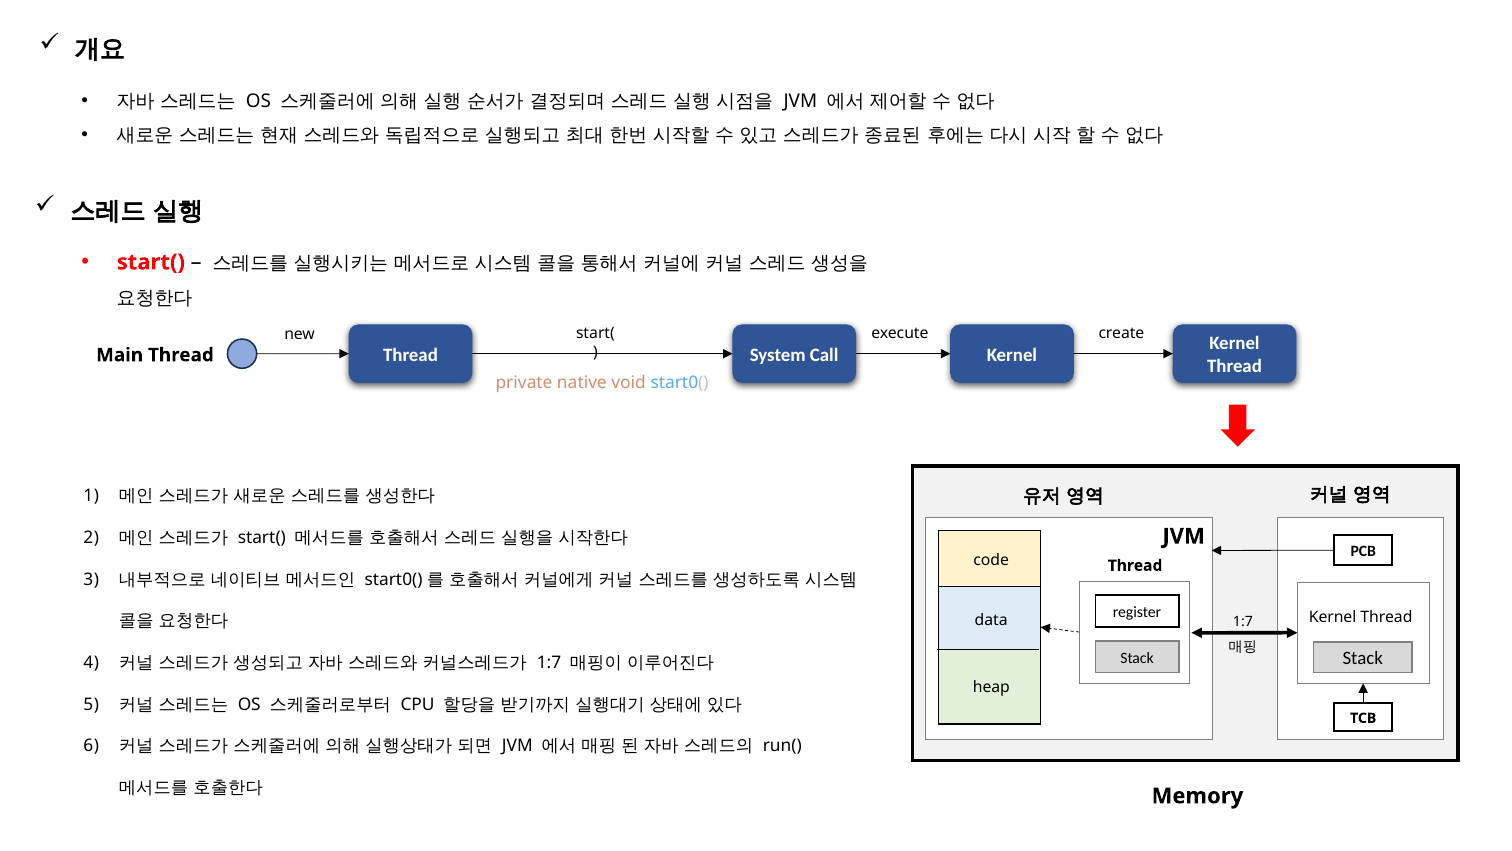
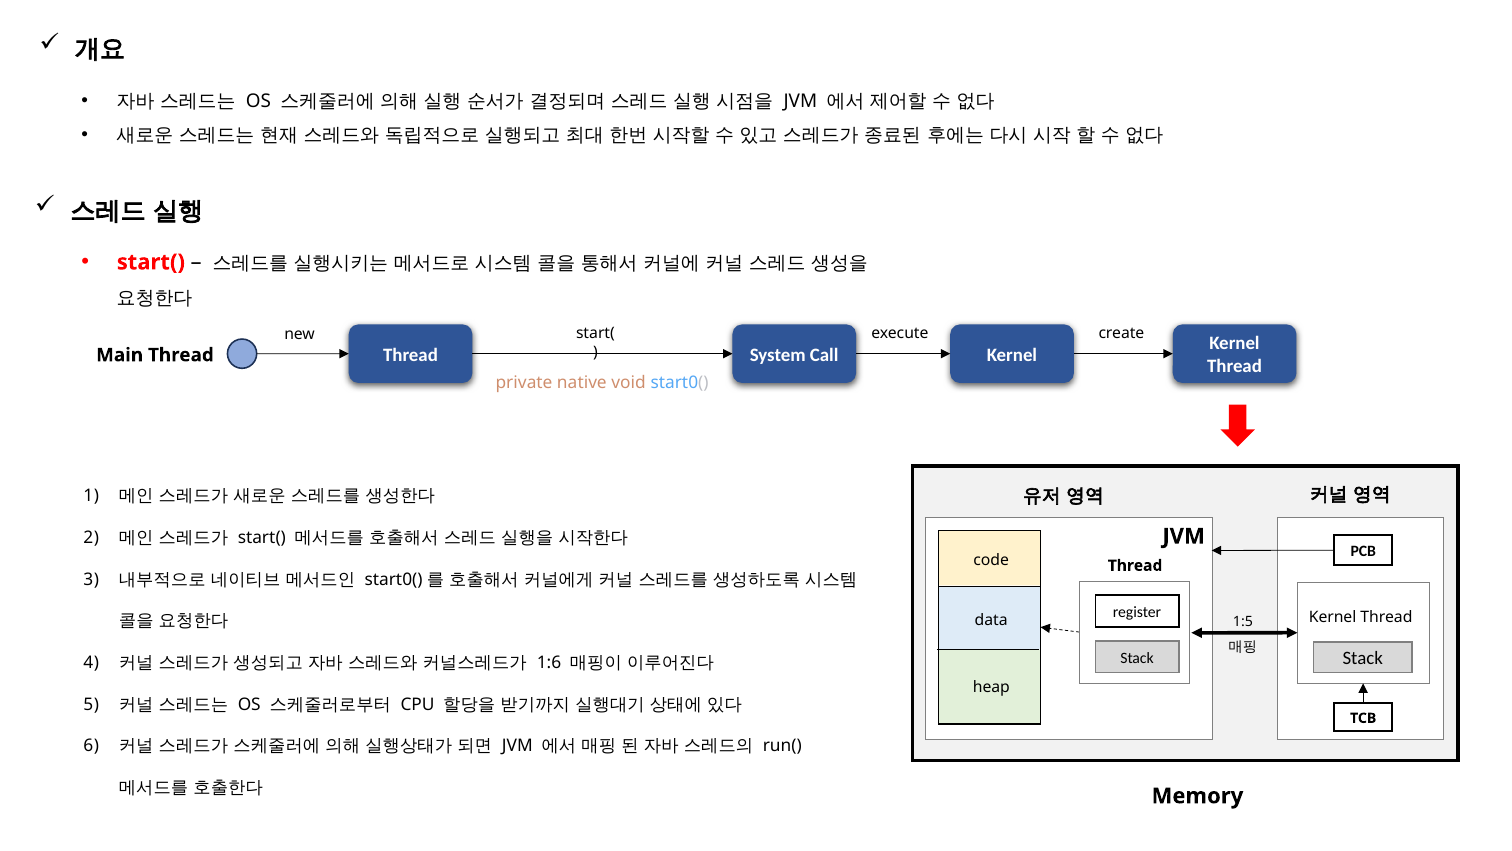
1:7: 1:7 -> 1:5 (1243, 621)
1:7: 1:7 -> 1:6 (549, 662)
